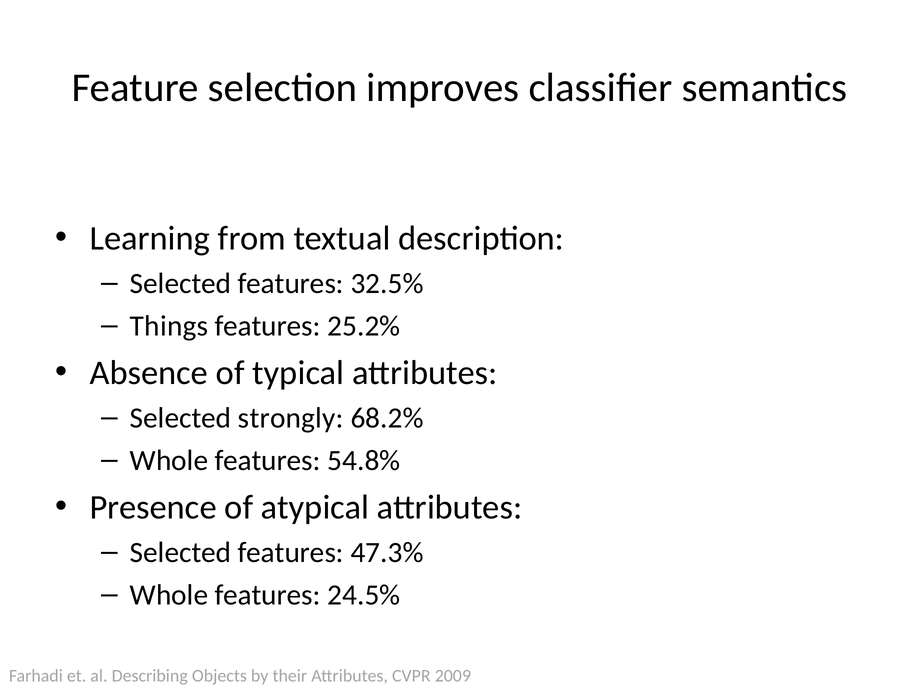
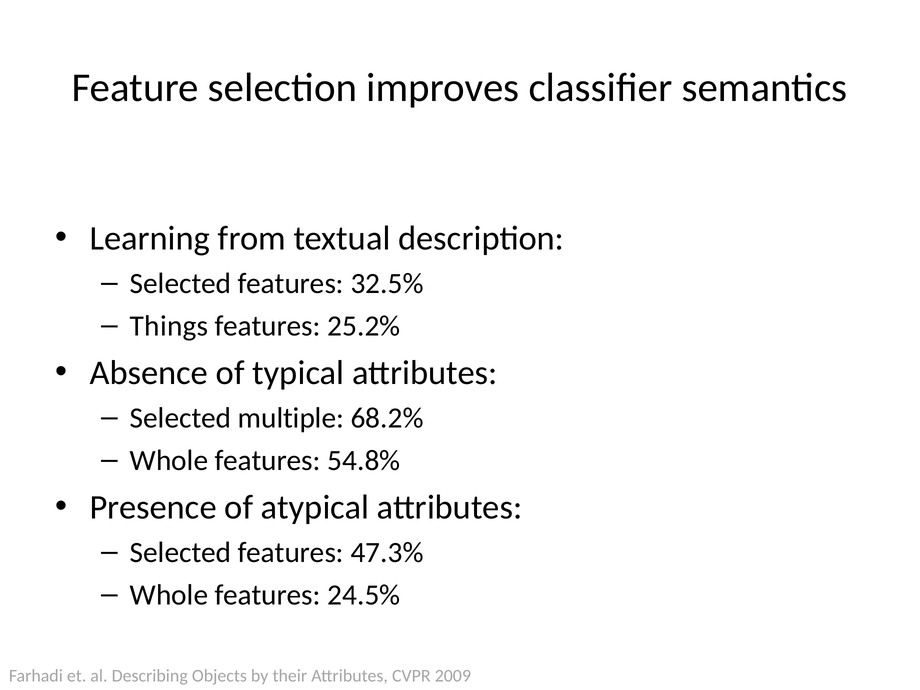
strongly: strongly -> multiple (291, 418)
